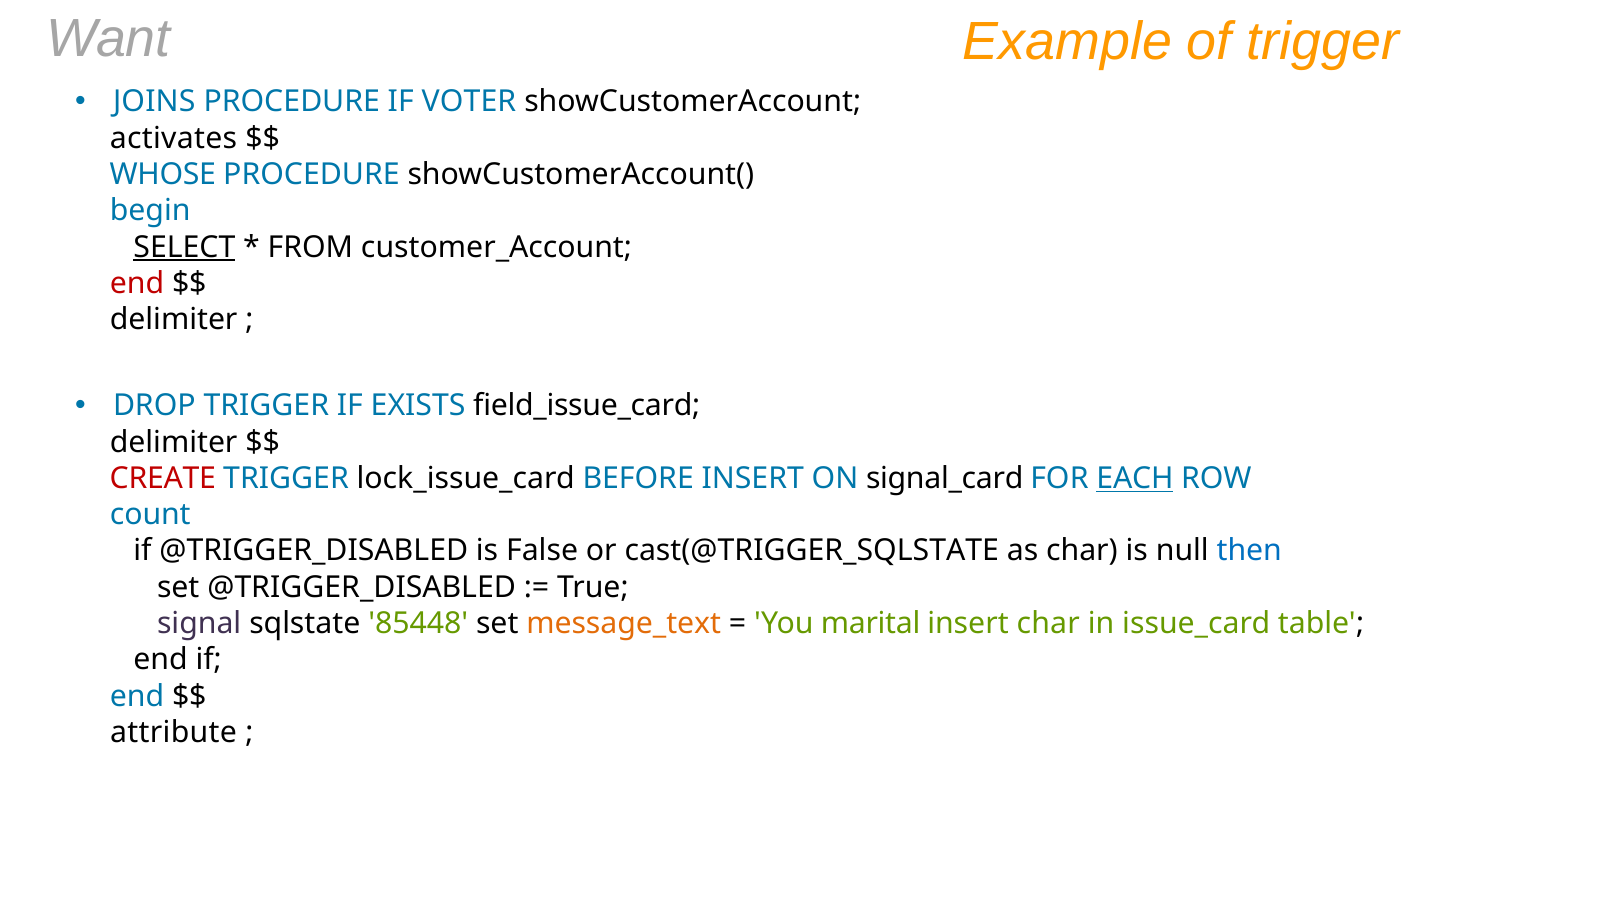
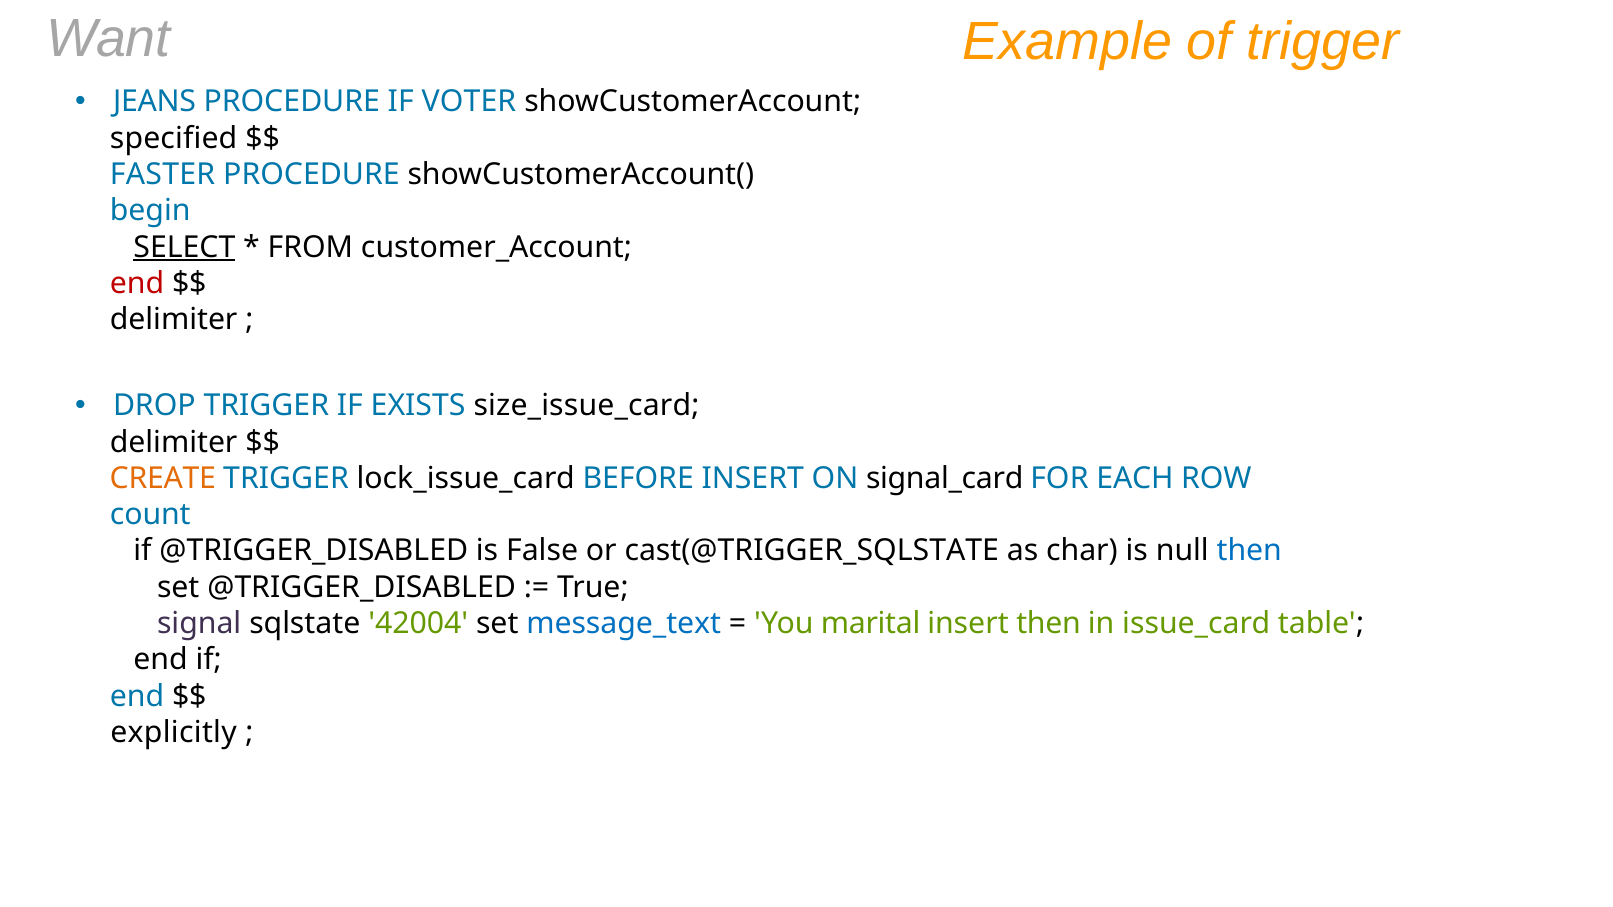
JOINS: JOINS -> JEANS (154, 102)
activates: activates -> specified (174, 138)
WHOSE: WHOSE -> FASTER (163, 175)
field_issue_card: field_issue_card -> size_issue_card (586, 406)
CREATE colour: red -> orange (163, 479)
EACH underline: present -> none (1135, 479)
85448: 85448 -> 42004 (418, 624)
message_text colour: orange -> blue (624, 624)
insert char: char -> then (1048, 624)
attribute: attribute -> explicitly (174, 733)
